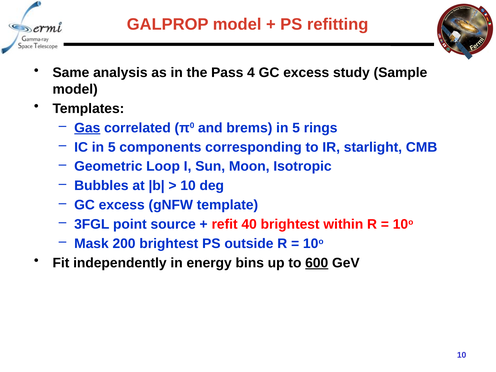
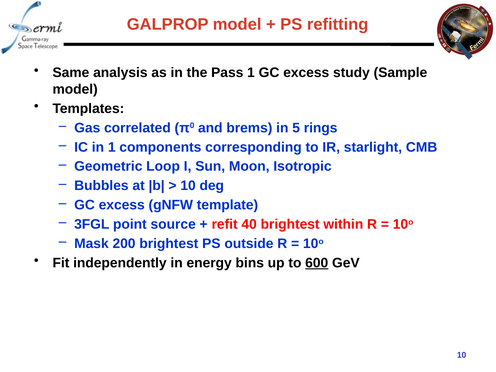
Pass 4: 4 -> 1 (251, 73)
Gas underline: present -> none (87, 128)
IC in 5: 5 -> 1 (112, 147)
